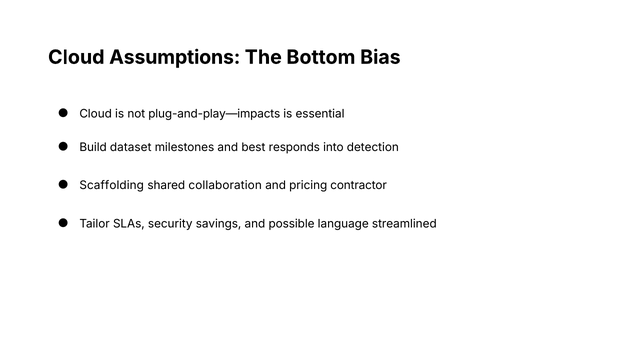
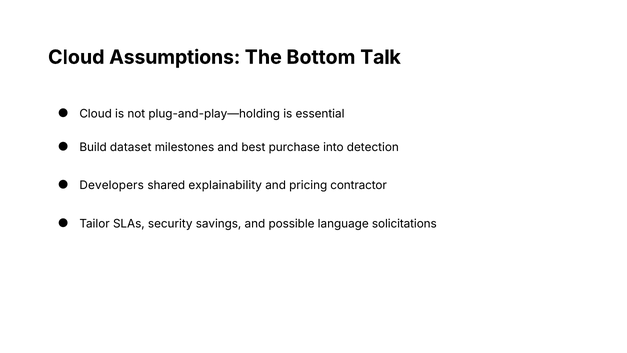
Bias: Bias -> Talk (380, 57)
plug-and-play—impacts: plug-and-play—impacts -> plug-and-play—holding (214, 114)
responds: responds -> purchase (294, 147)
Scaffolding: Scaffolding -> Developers (112, 185)
collaboration: collaboration -> explainability (225, 185)
streamlined: streamlined -> solicitations (404, 224)
